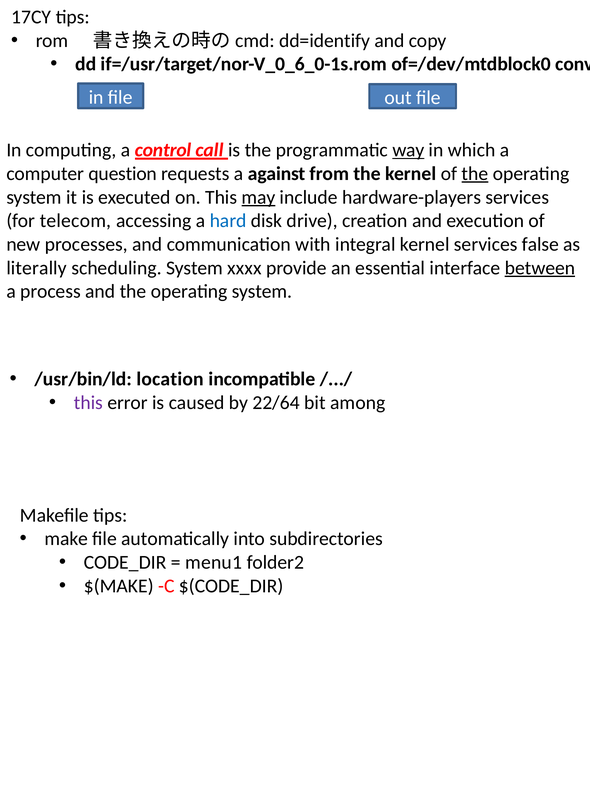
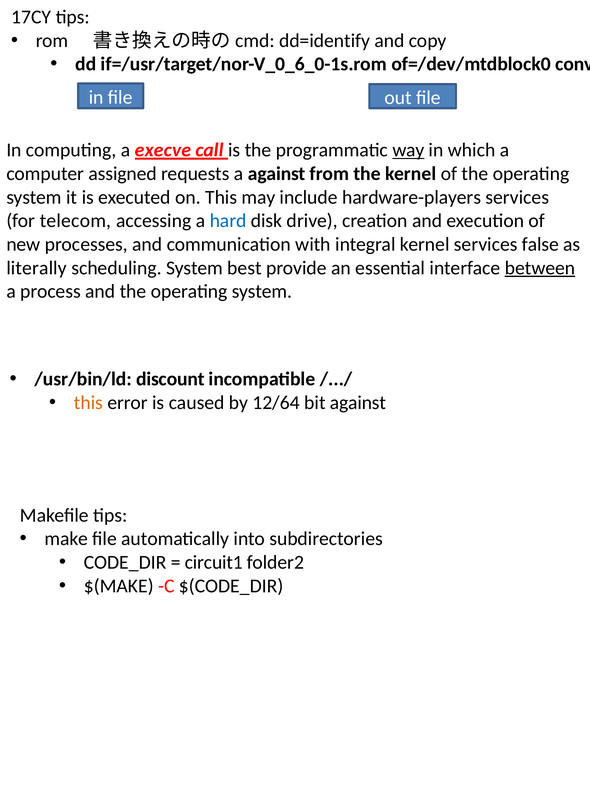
control: control -> execve (163, 150)
question: question -> assigned (123, 174)
the underline: present -> none (475, 174)
may underline: present -> none (258, 197)
xxxx: xxxx -> best (244, 268)
location: location -> discount (170, 379)
this colour: purple -> orange (88, 403)
22/64: 22/64 -> 12/64 (276, 403)
bit among: among -> against (358, 403)
menu1: menu1 -> circuit1 (214, 563)
